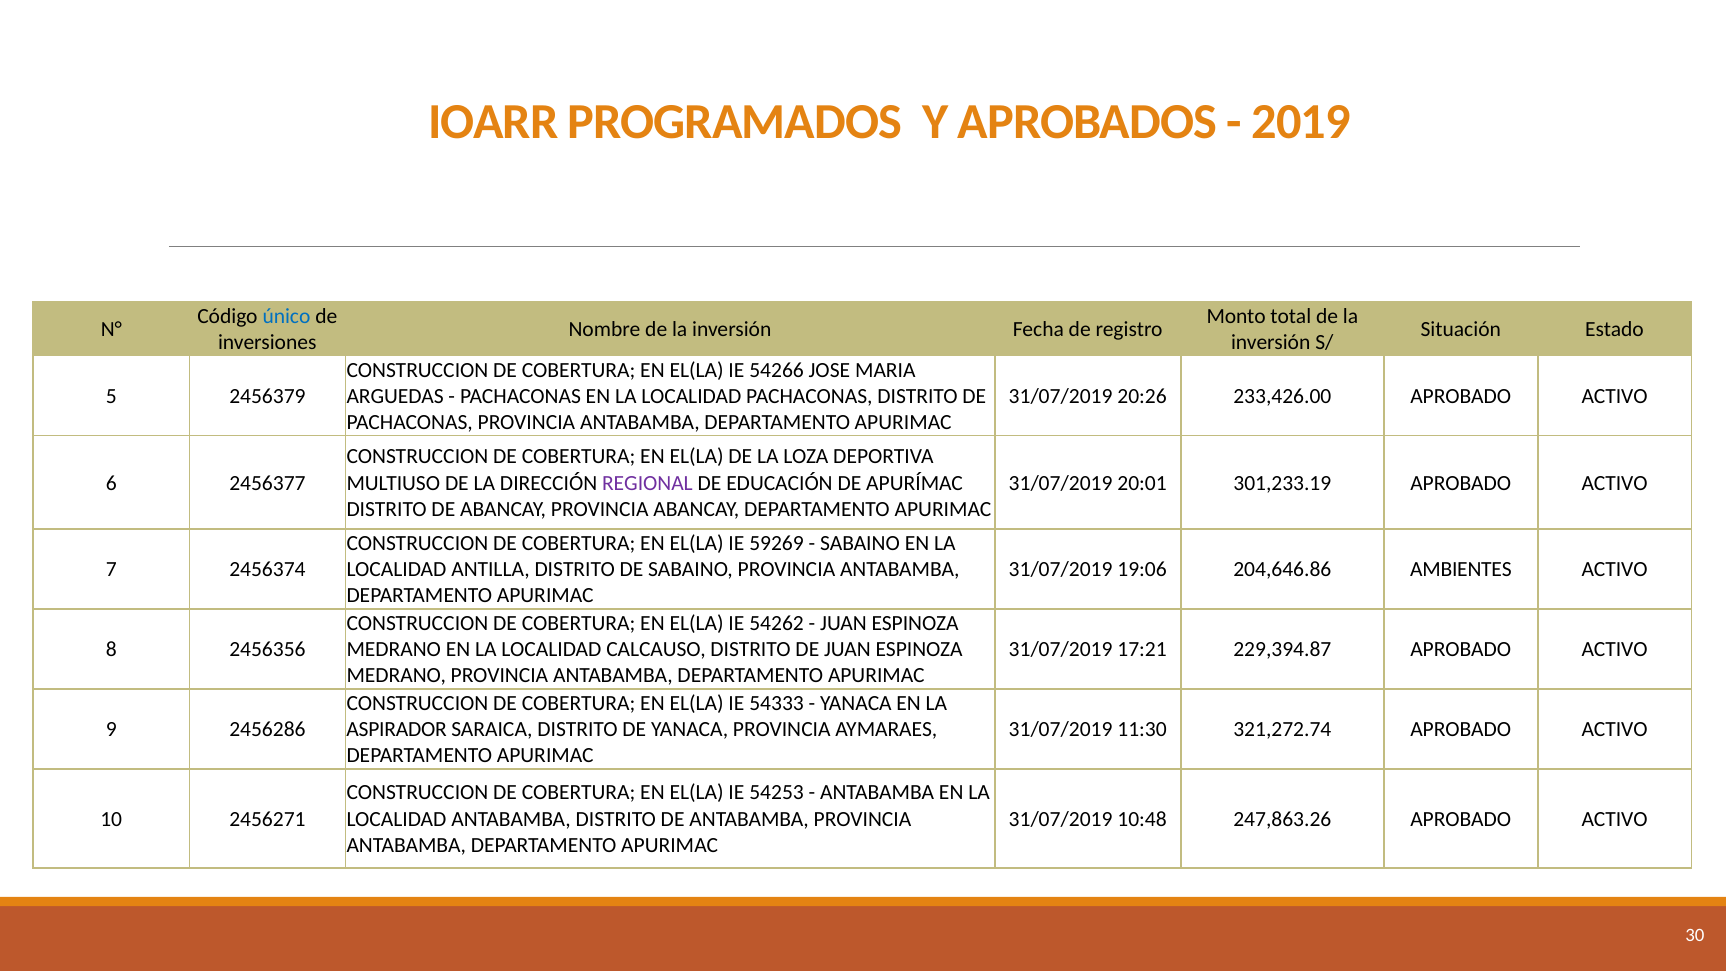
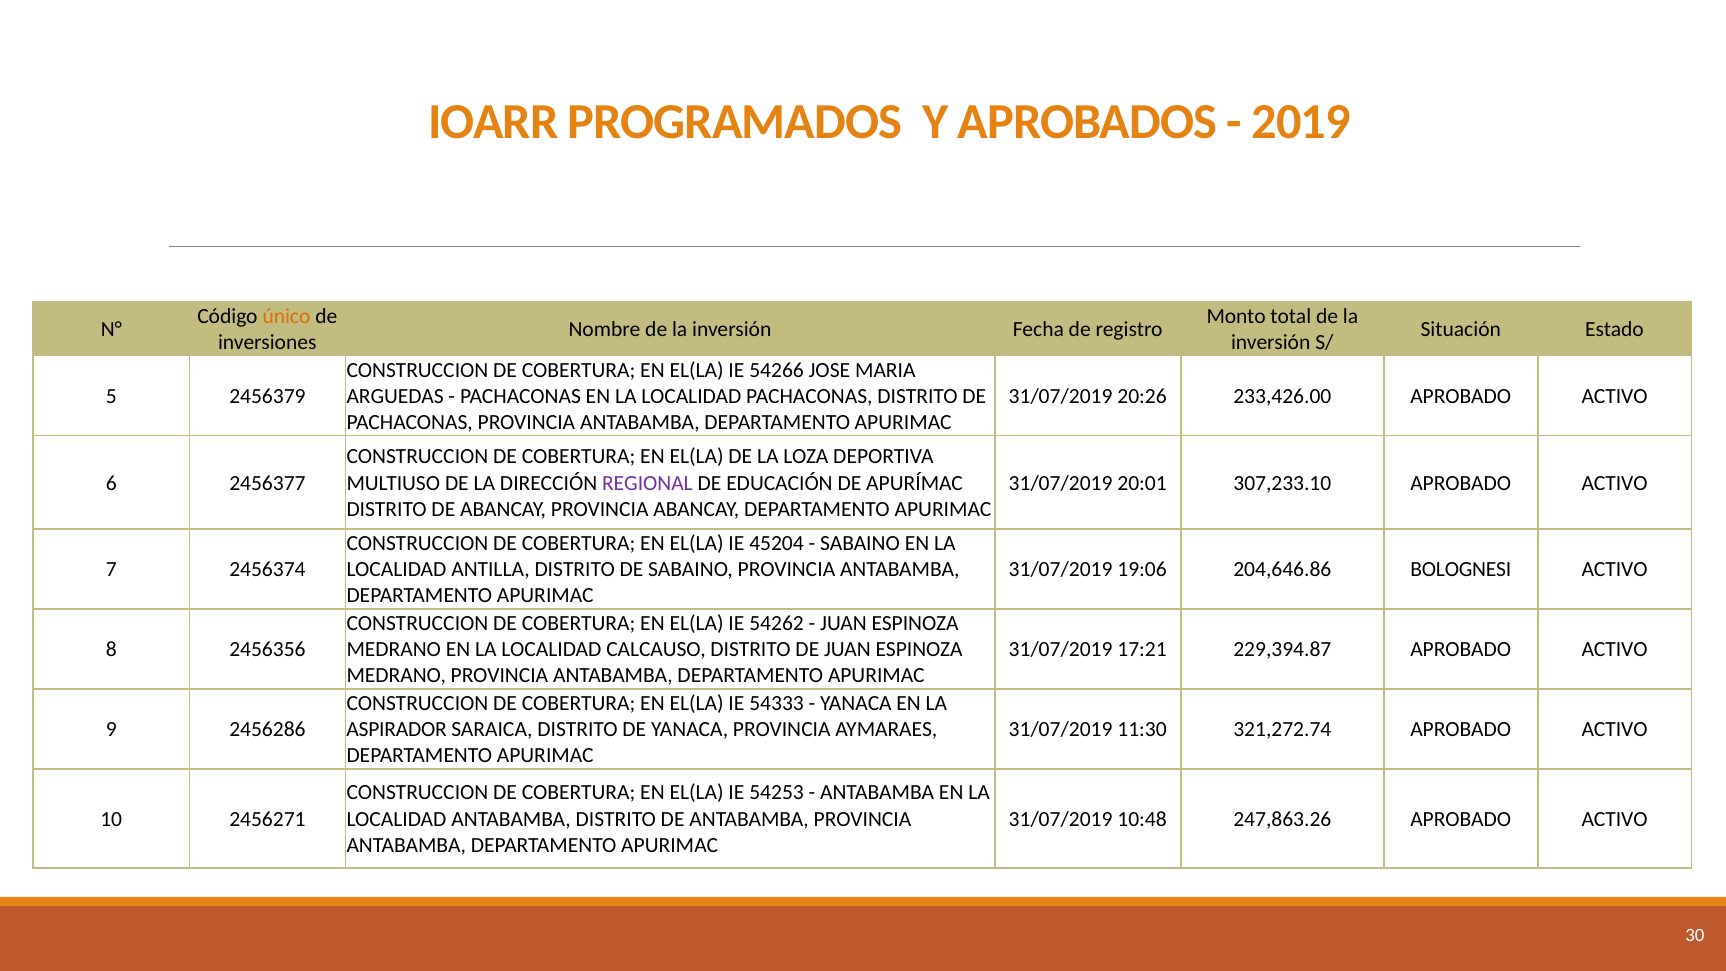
único colour: blue -> orange (286, 316)
301,233.19: 301,233.19 -> 307,233.10 (1282, 483)
59269: 59269 -> 45204 (777, 543)
AMBIENTES: AMBIENTES -> BOLOGNESI (1461, 569)
